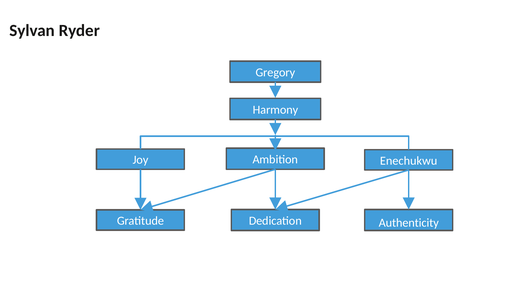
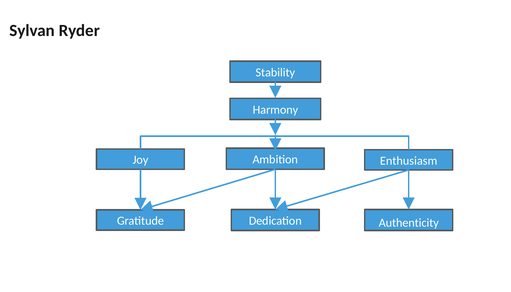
Gregory: Gregory -> Stability (275, 72)
Enechukwu: Enechukwu -> Enthusiasm (409, 161)
